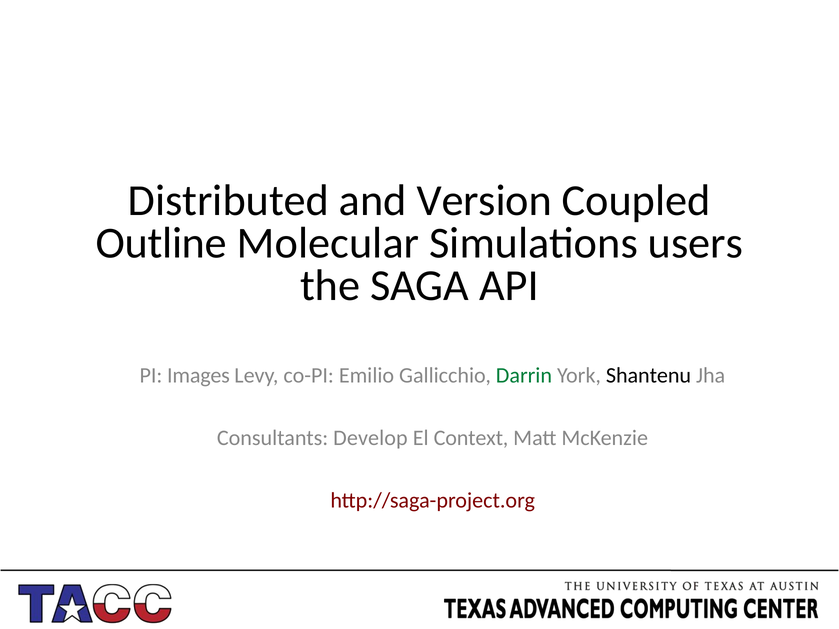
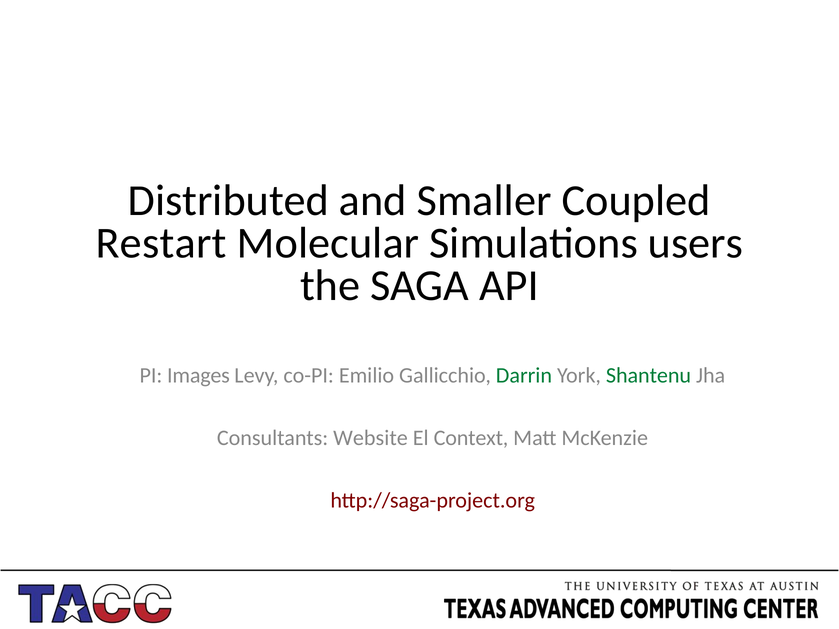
Version: Version -> Smaller (484, 200)
Outline: Outline -> Restart (161, 243)
Shantenu colour: black -> green (649, 376)
Develop: Develop -> Website (371, 438)
